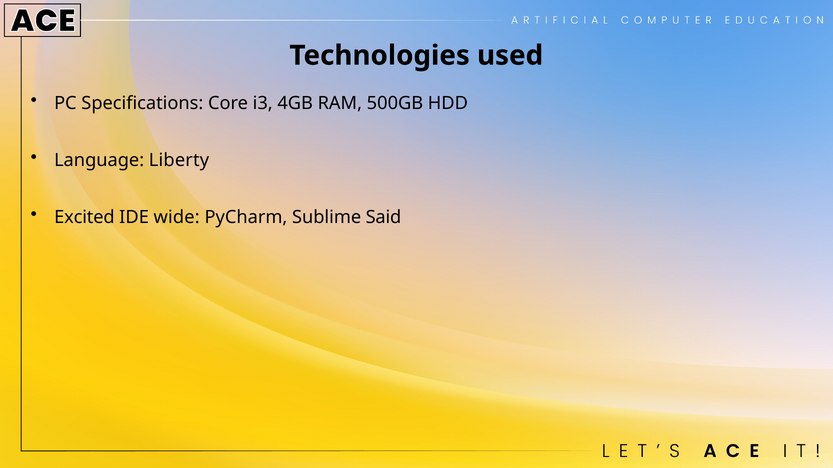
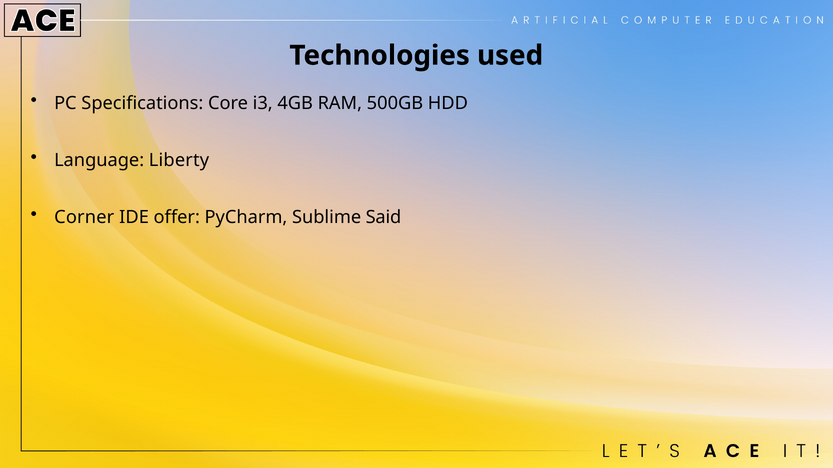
Excited: Excited -> Corner (84, 218)
wide: wide -> offer (177, 218)
